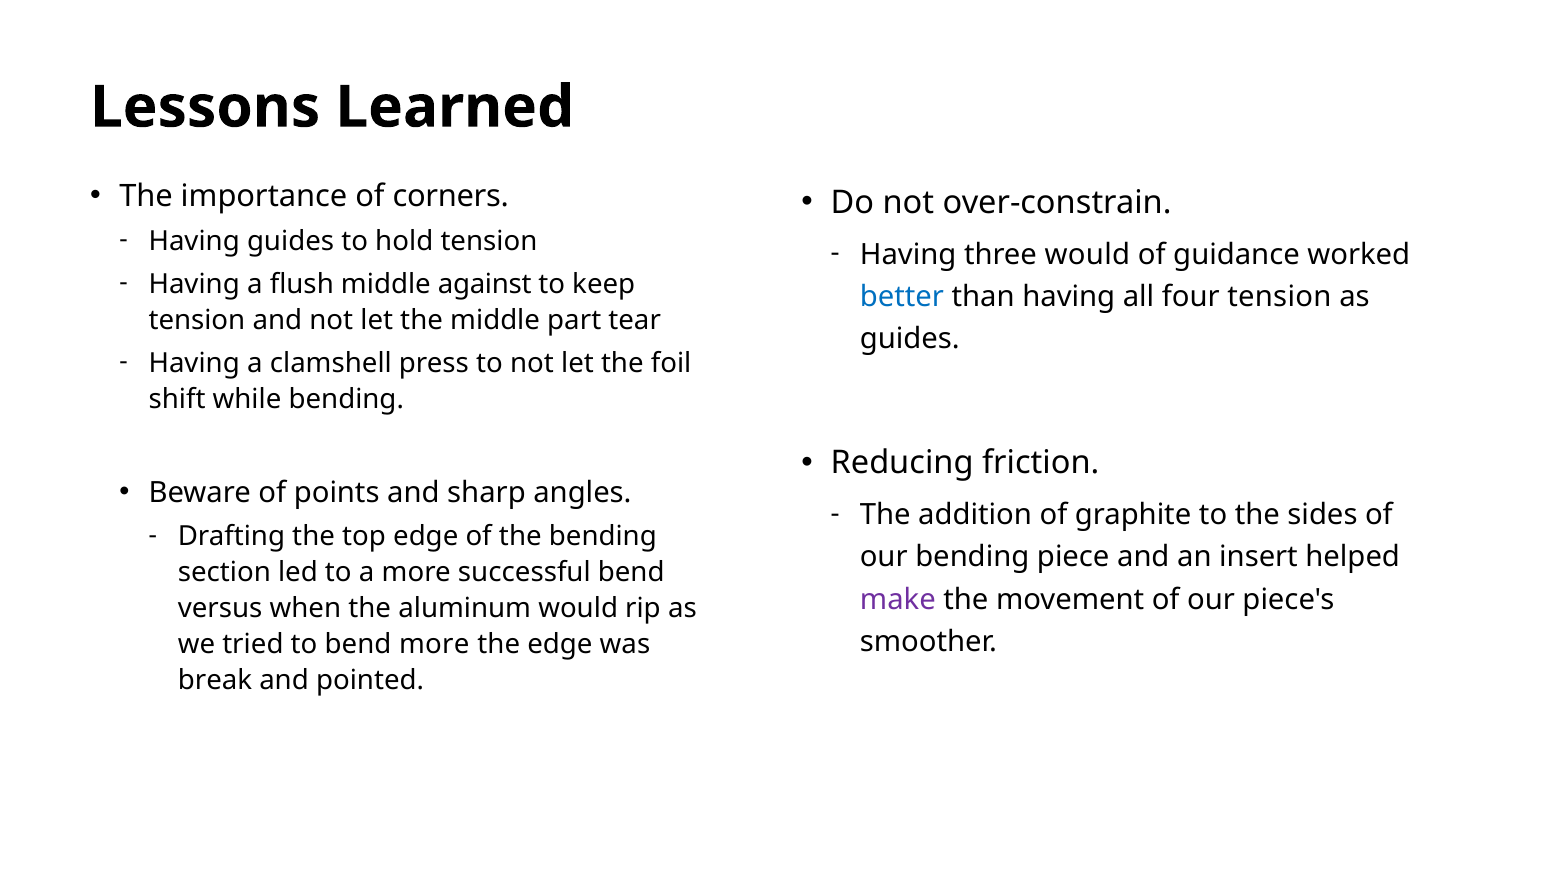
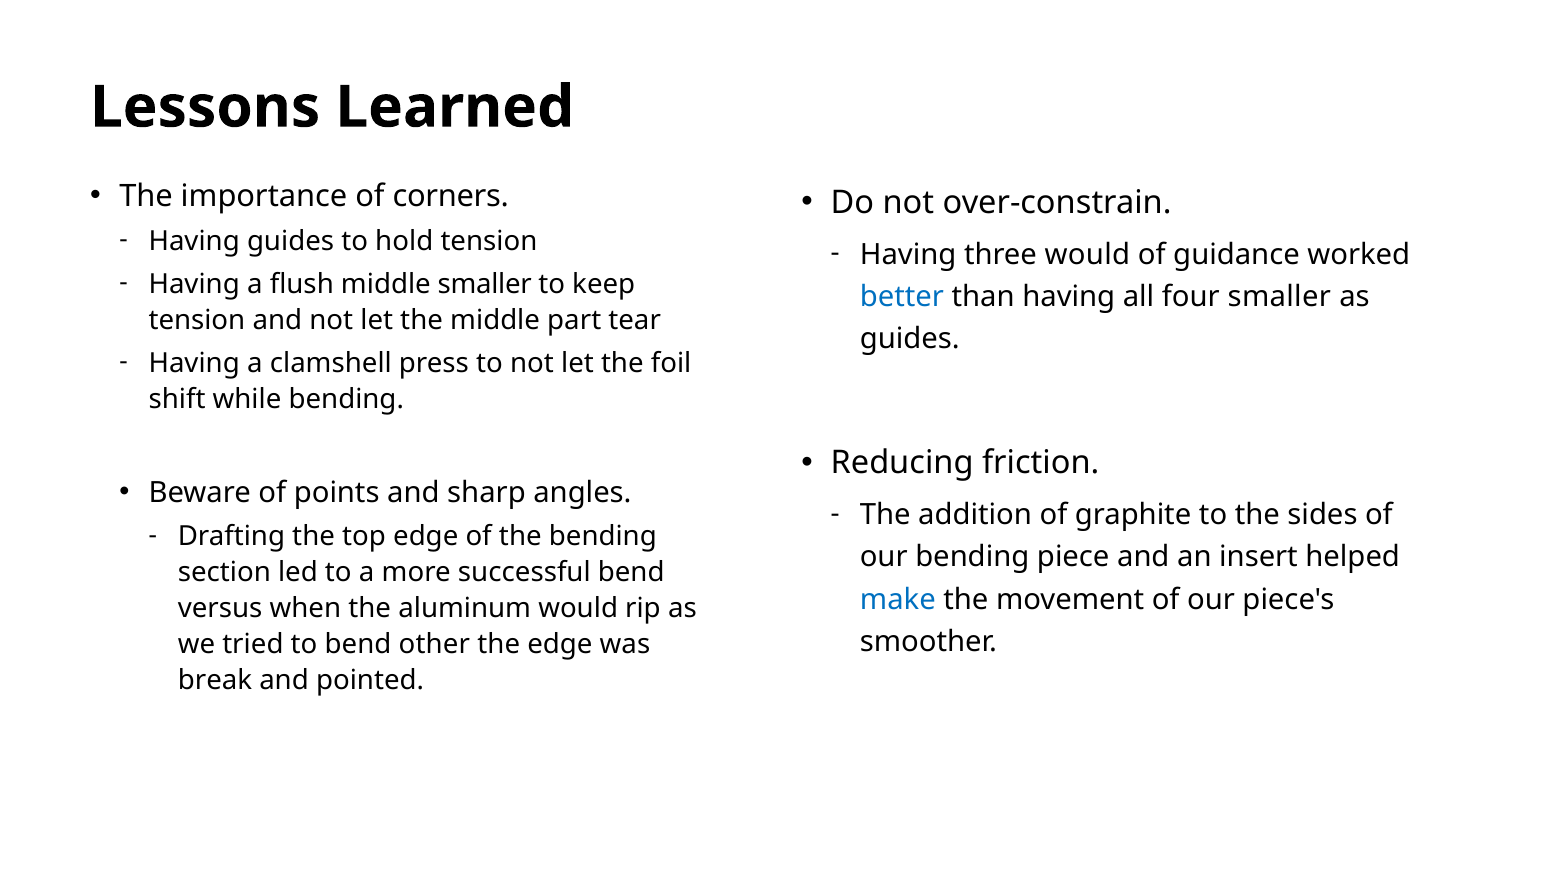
middle against: against -> smaller (485, 284)
four tension: tension -> smaller (1279, 296)
make colour: purple -> blue (898, 599)
bend more: more -> other (434, 644)
